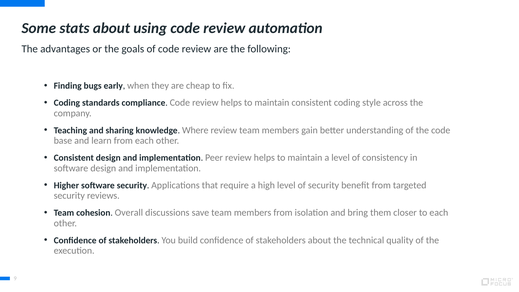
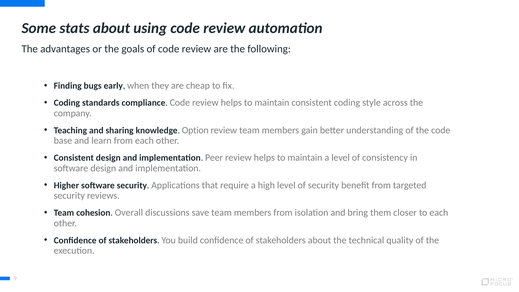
Where: Where -> Option (195, 130)
